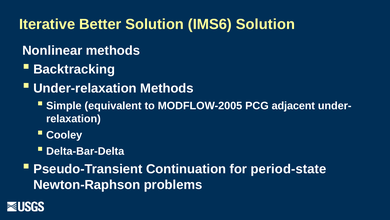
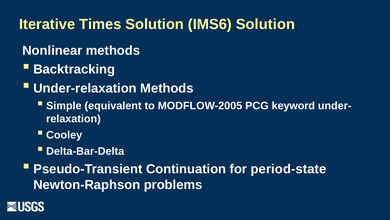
Better: Better -> Times (100, 24)
adjacent: adjacent -> keyword (293, 105)
